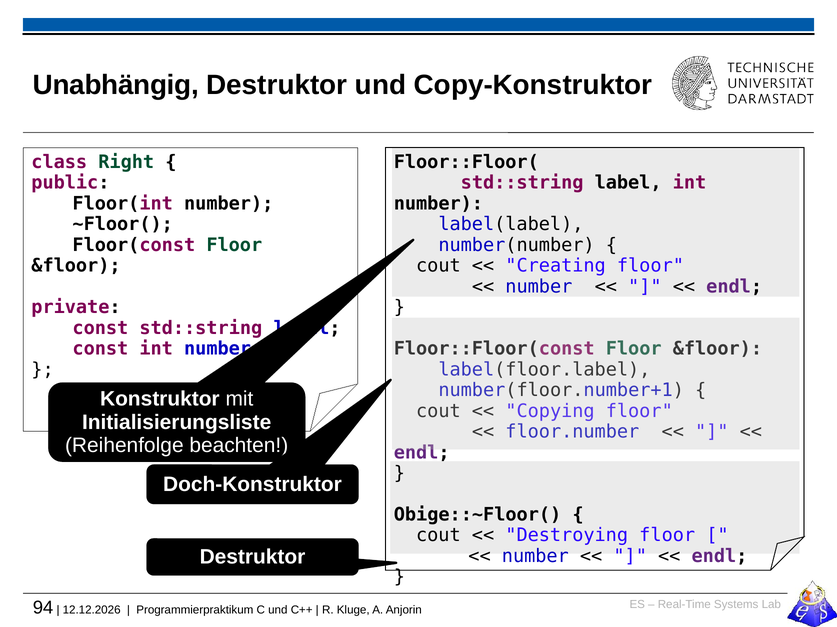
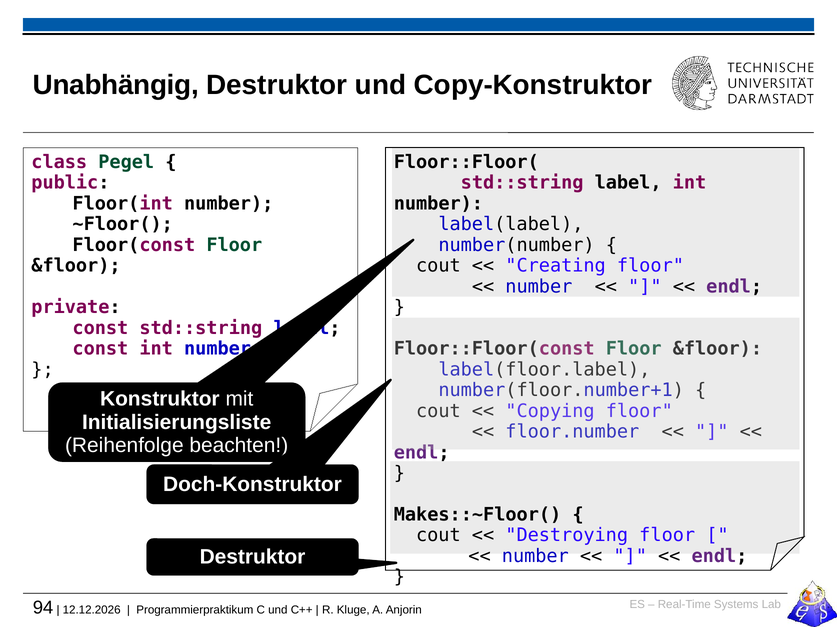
Right: Right -> Pegel (126, 162)
Obige::~Floor(: Obige::~Floor( -> Makes::~Floor( (478, 515)
